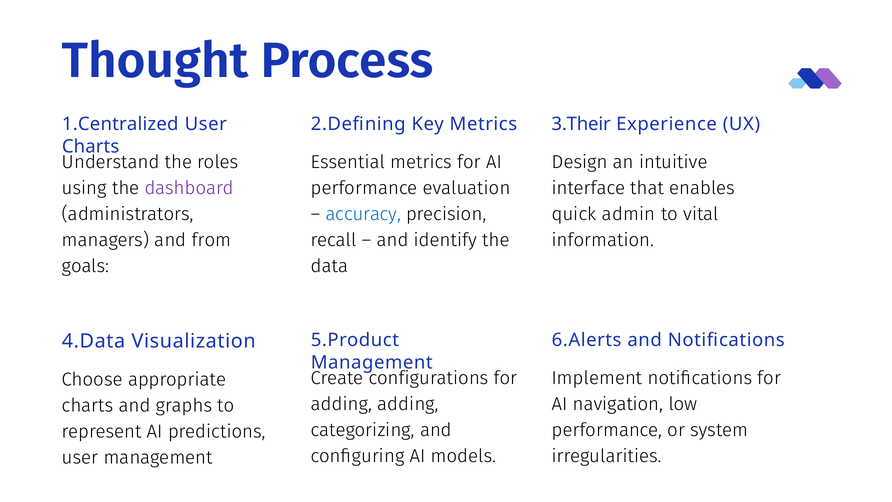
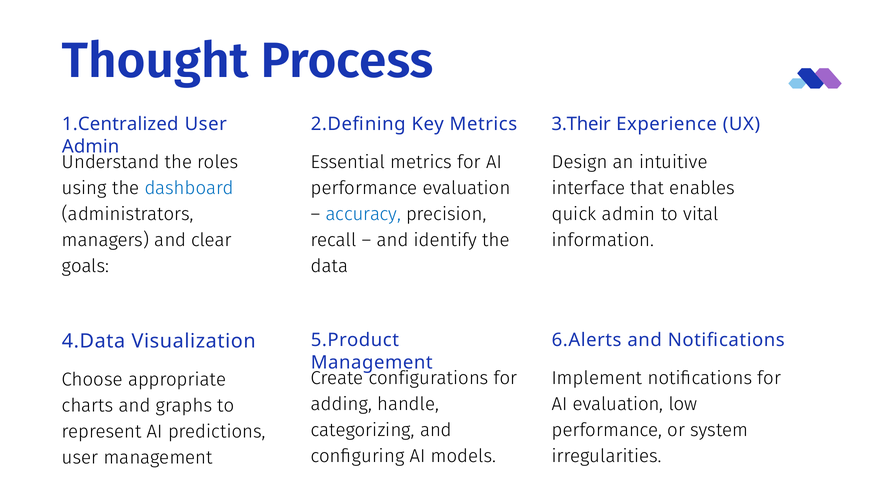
Charts: Charts -> Admin (91, 146)
dashboard colour: purple -> blue (189, 188)
from: from -> clear (211, 240)
adding adding: adding -> handle (408, 404)
AI navigation: navigation -> evaluation (618, 404)
